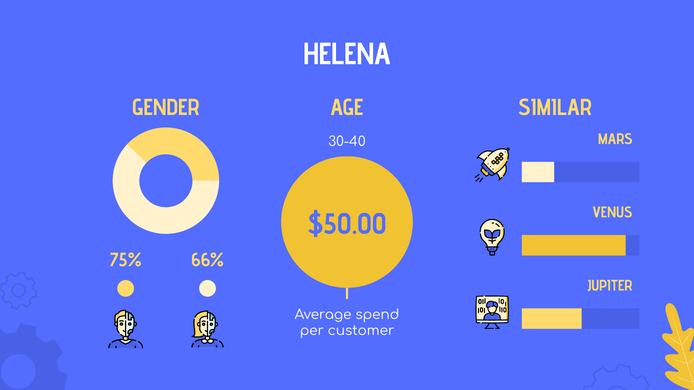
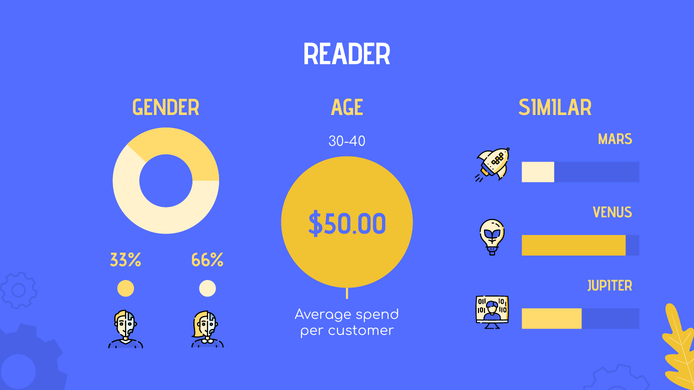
HELENA: HELENA -> READER (347, 54)
75%: 75% -> 33% (126, 260)
